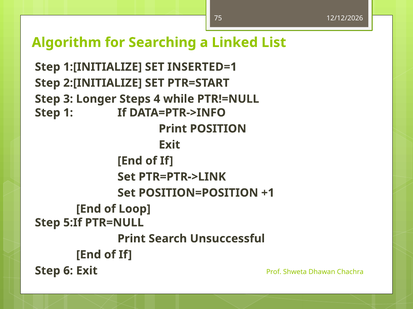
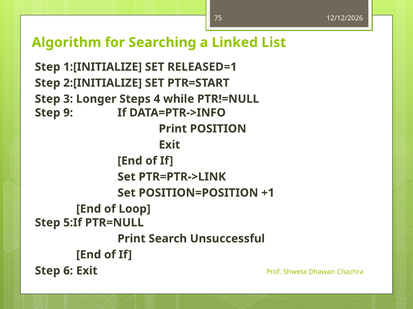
INSERTED=1: INSERTED=1 -> RELEASED=1 (202, 67)
1: 1 -> 9 (68, 113)
